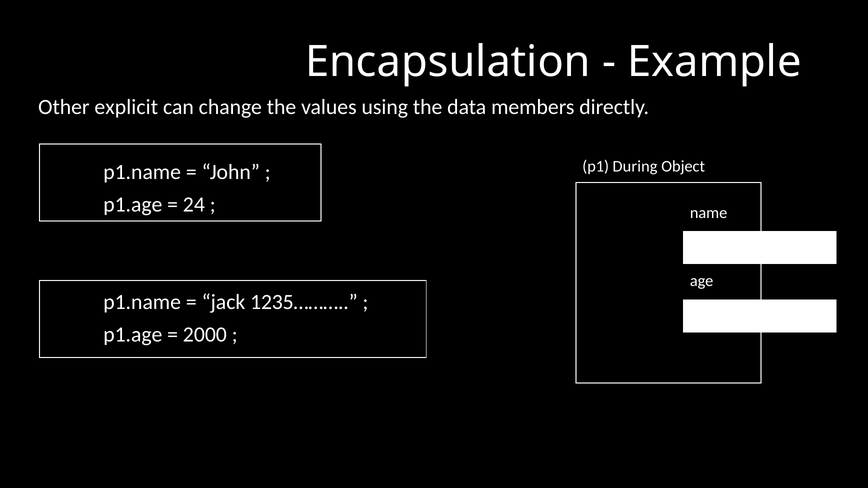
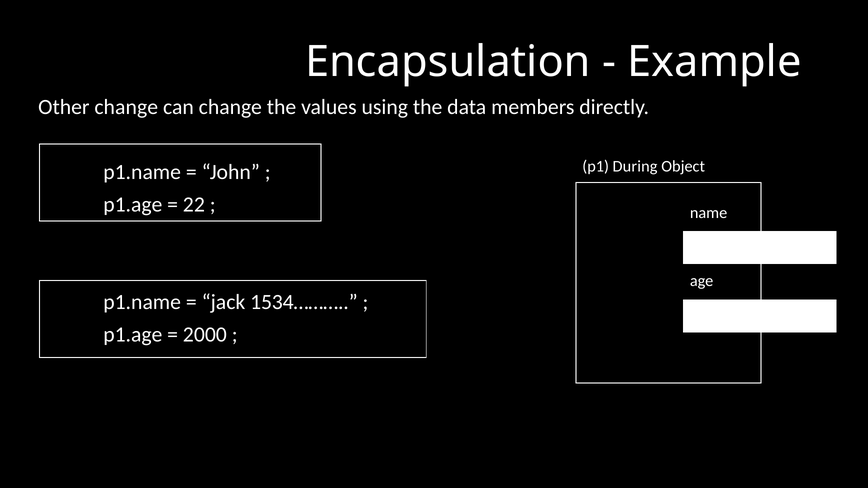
Other explicit: explicit -> change (126, 107)
24: 24 -> 22 (194, 205)
1235………: 1235……… -> 1534……… (304, 302)
